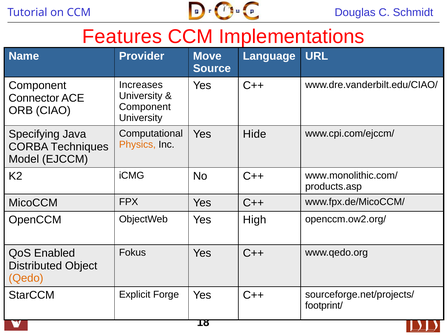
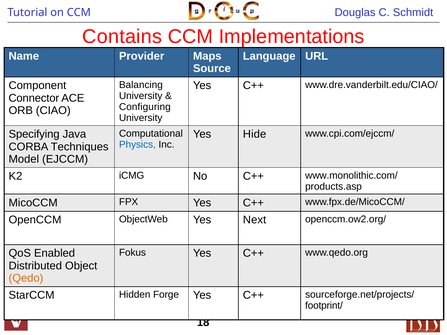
Features: Features -> Contains (122, 37)
Move: Move -> Maps (207, 56)
Increases: Increases -> Balancing (141, 85)
Component: Component -> Configuring (145, 107)
Physics colour: orange -> blue (137, 145)
High: High -> Next (255, 220)
Explicit: Explicit -> Hidden (135, 295)
